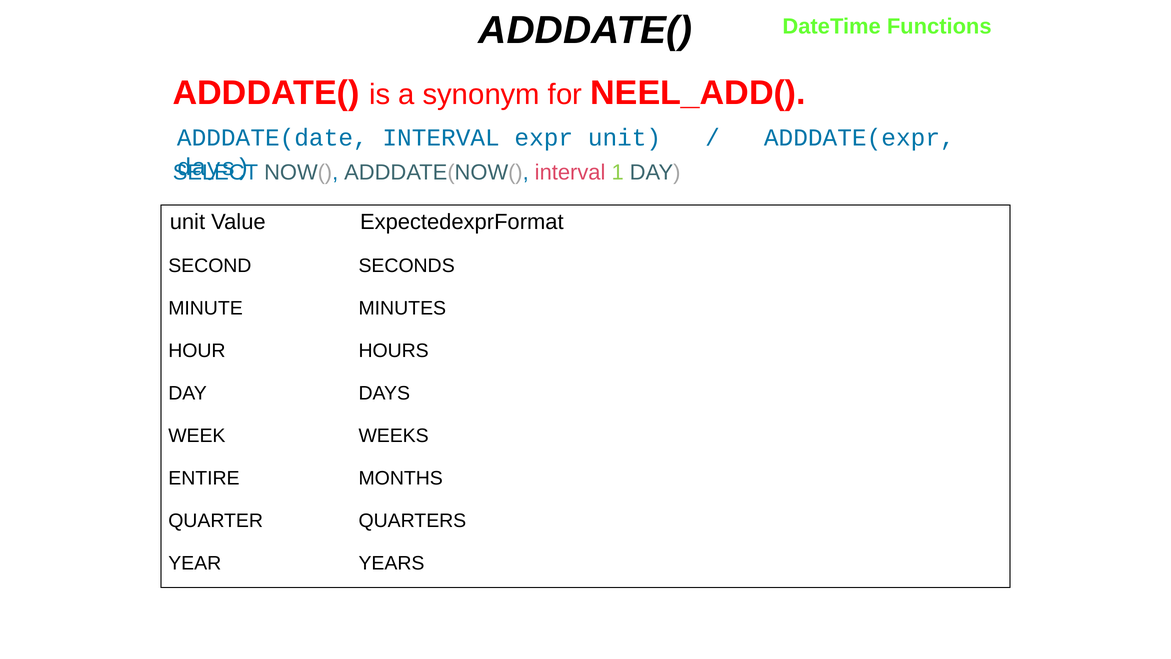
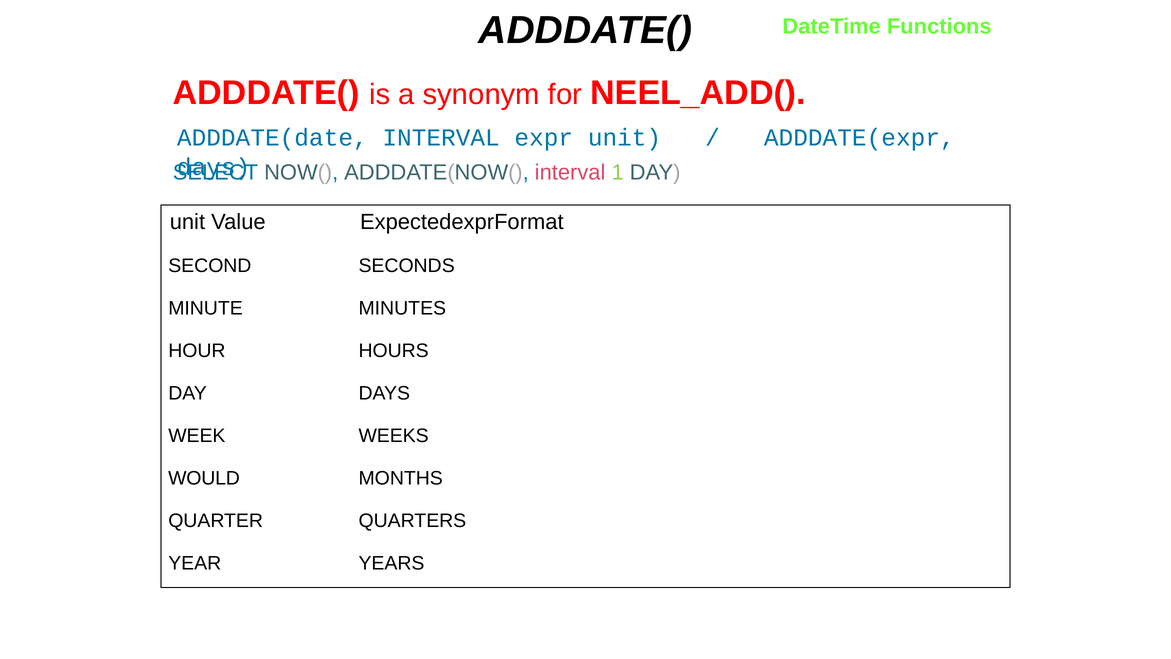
ENTIRE: ENTIRE -> WOULD (204, 478)
